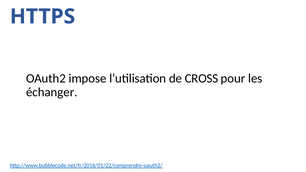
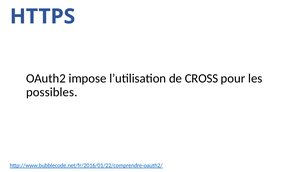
échanger: échanger -> possibles (52, 92)
